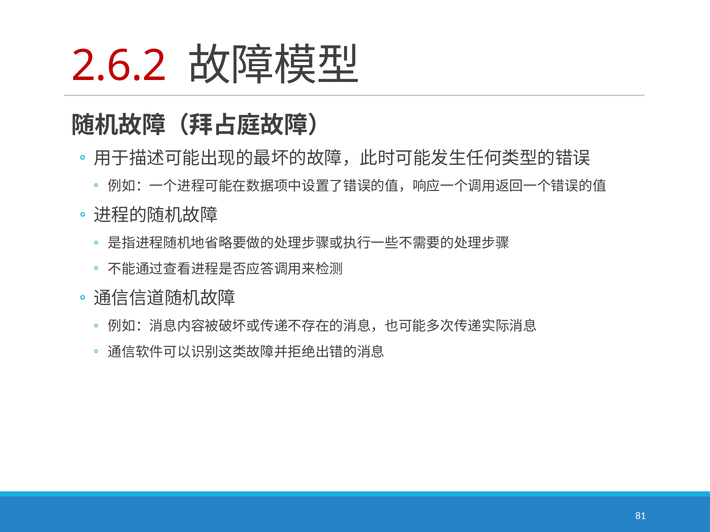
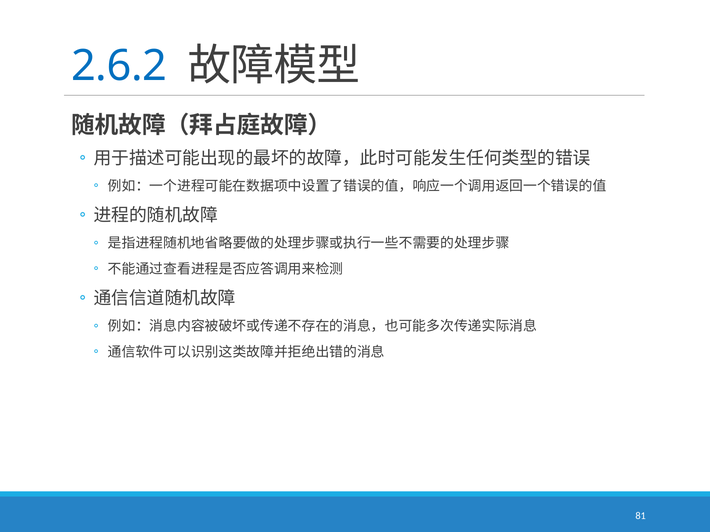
2.6.2 colour: red -> blue (119, 66)
